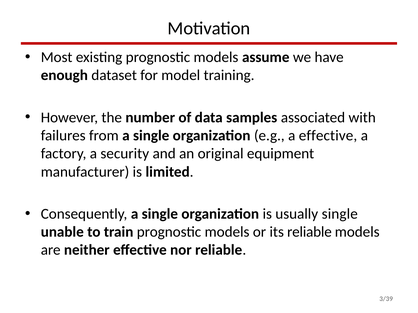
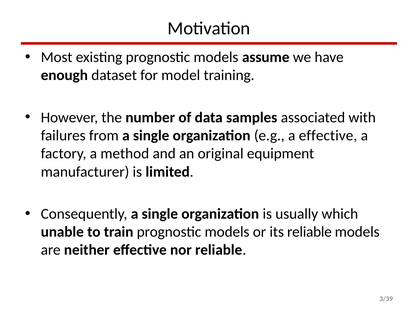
security: security -> method (125, 154)
usually single: single -> which (340, 214)
